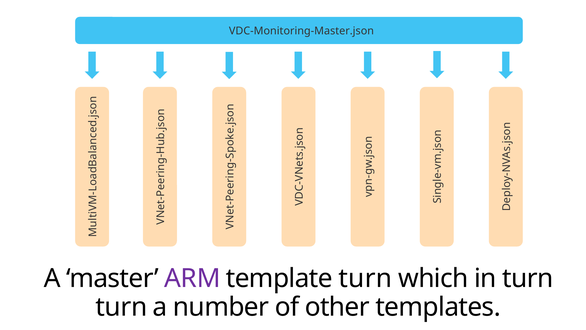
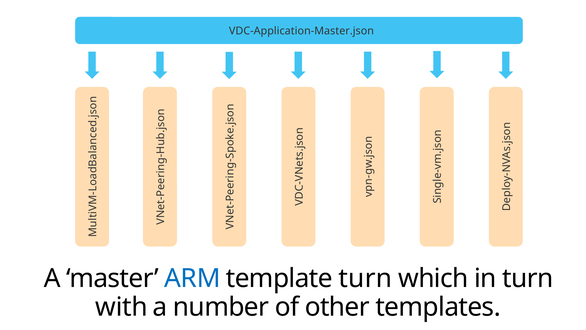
VDC-Monitoring-Master.json: VDC-Monitoring-Master.json -> VDC-Application-Master.json (301, 31)
ARM colour: purple -> blue (192, 278)
turn: turn -> with (121, 307)
